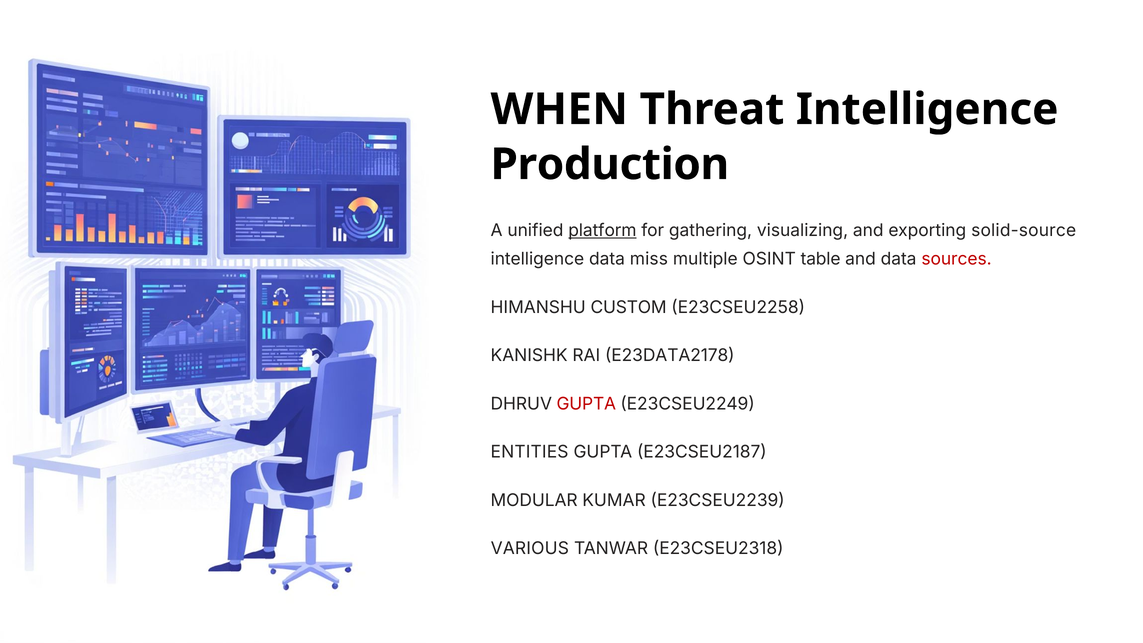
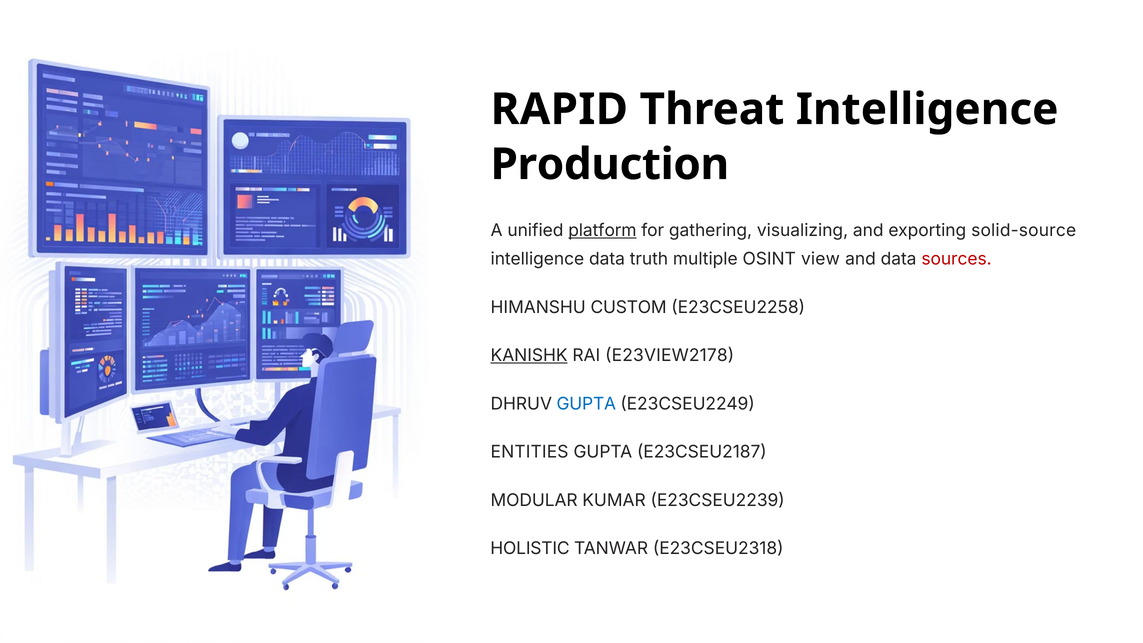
WHEN: WHEN -> RAPID (559, 109)
miss: miss -> truth (649, 259)
table: table -> view (820, 259)
KANISHK underline: none -> present (529, 356)
E23DATA2178: E23DATA2178 -> E23VIEW2178 (670, 356)
GUPTA colour: red -> blue (586, 404)
VARIOUS: VARIOUS -> HOLISTIC (530, 549)
